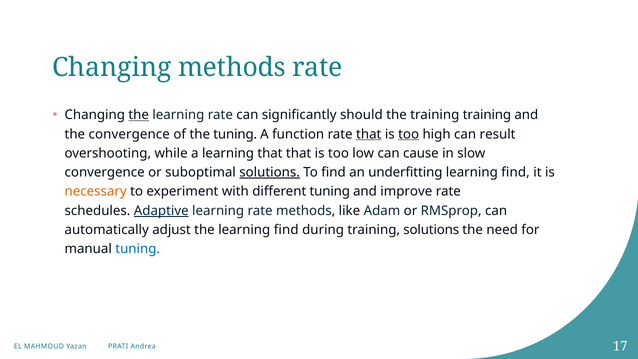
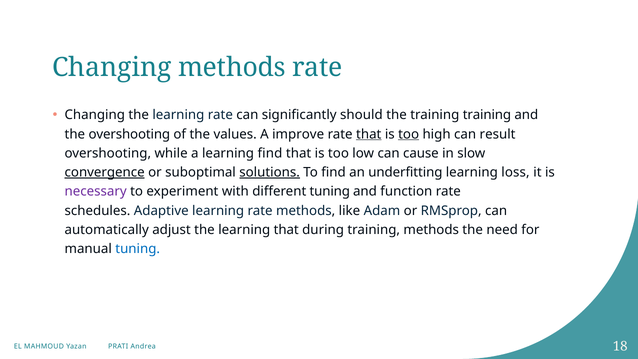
the underline: present -> none (139, 115)
the convergence: convergence -> overshooting (129, 134)
the tuning: tuning -> values (235, 134)
function: function -> improve (298, 134)
learning that: that -> find (270, 153)
convergence underline: none -> present (105, 172)
find: find -> loss (516, 172)
necessary colour: orange -> purple (96, 191)
improve: improve -> function (406, 191)
Adaptive underline: present -> none (161, 211)
the learning find: find -> that (286, 230)
training solutions: solutions -> methods (431, 230)
17: 17 -> 18 (620, 346)
